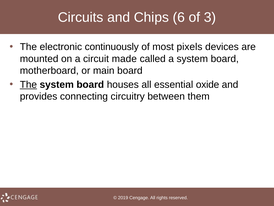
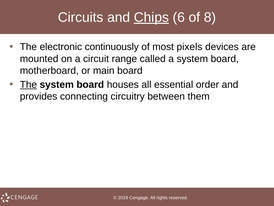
Chips underline: none -> present (151, 17)
3: 3 -> 8 (210, 17)
made: made -> range (124, 59)
oxide: oxide -> order (207, 84)
